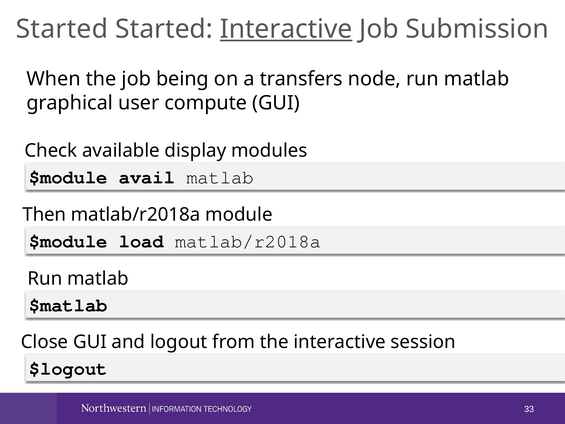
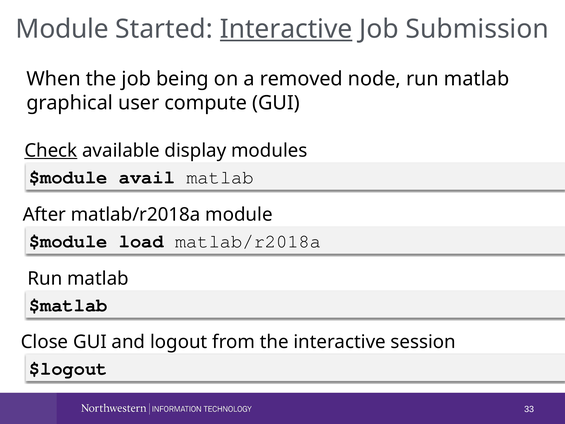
Started: Started -> Module (62, 29)
transfers: transfers -> removed (301, 79)
Check underline: none -> present (51, 150)
Then: Then -> After (44, 214)
